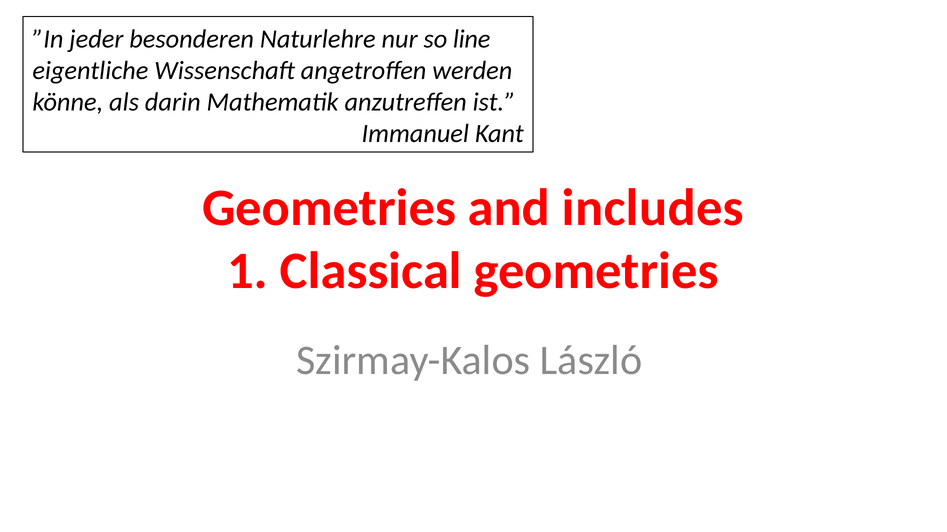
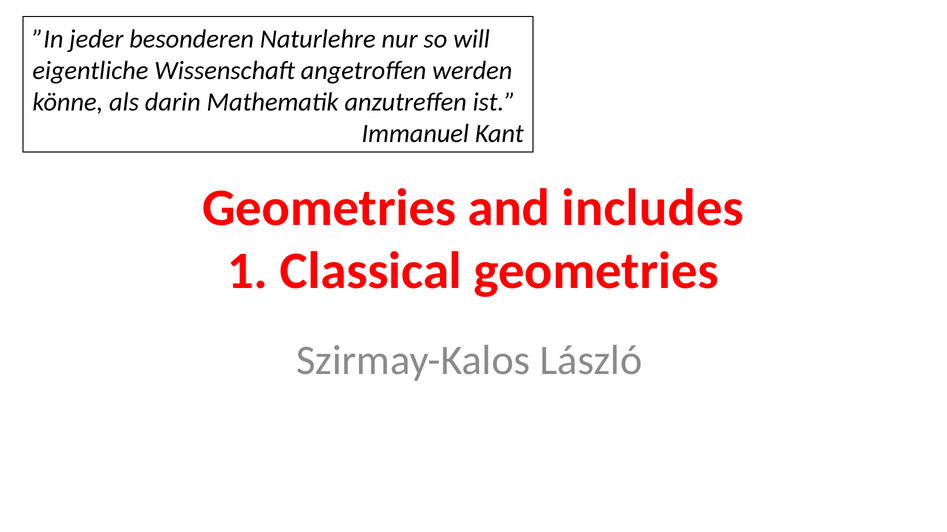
line: line -> will (472, 39)
